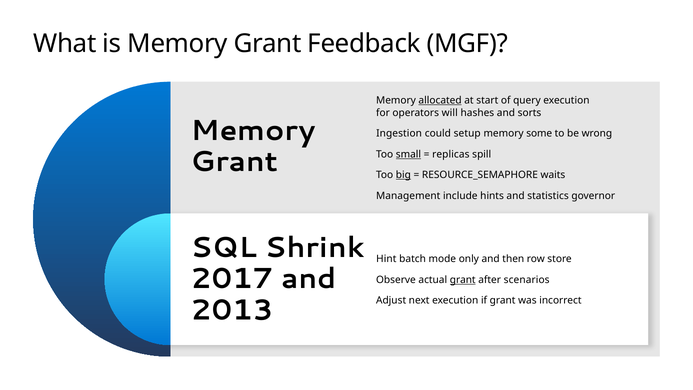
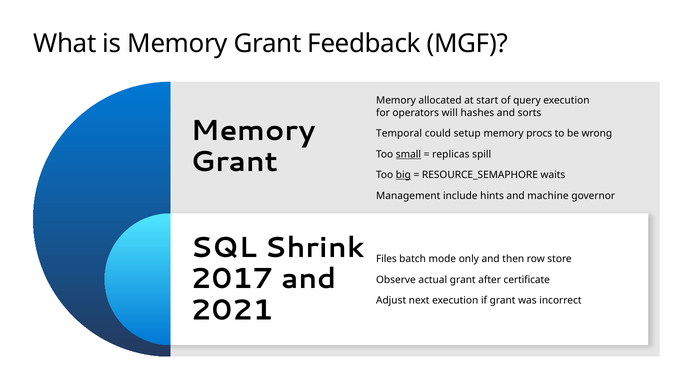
allocated underline: present -> none (440, 100)
Ingestion: Ingestion -> Temporal (399, 133)
some: some -> procs (539, 133)
statistics: statistics -> machine (548, 196)
Hint: Hint -> Files (386, 259)
grant underline: present -> none (463, 280)
scenarios: scenarios -> certificate (527, 280)
2013: 2013 -> 2021 (232, 310)
